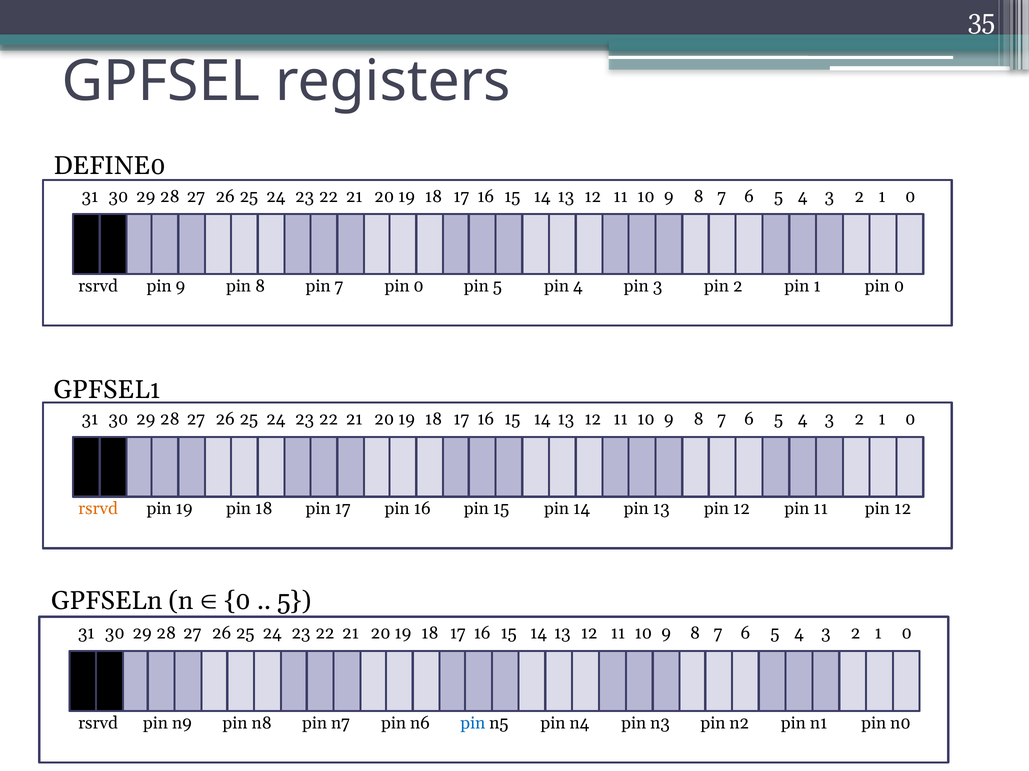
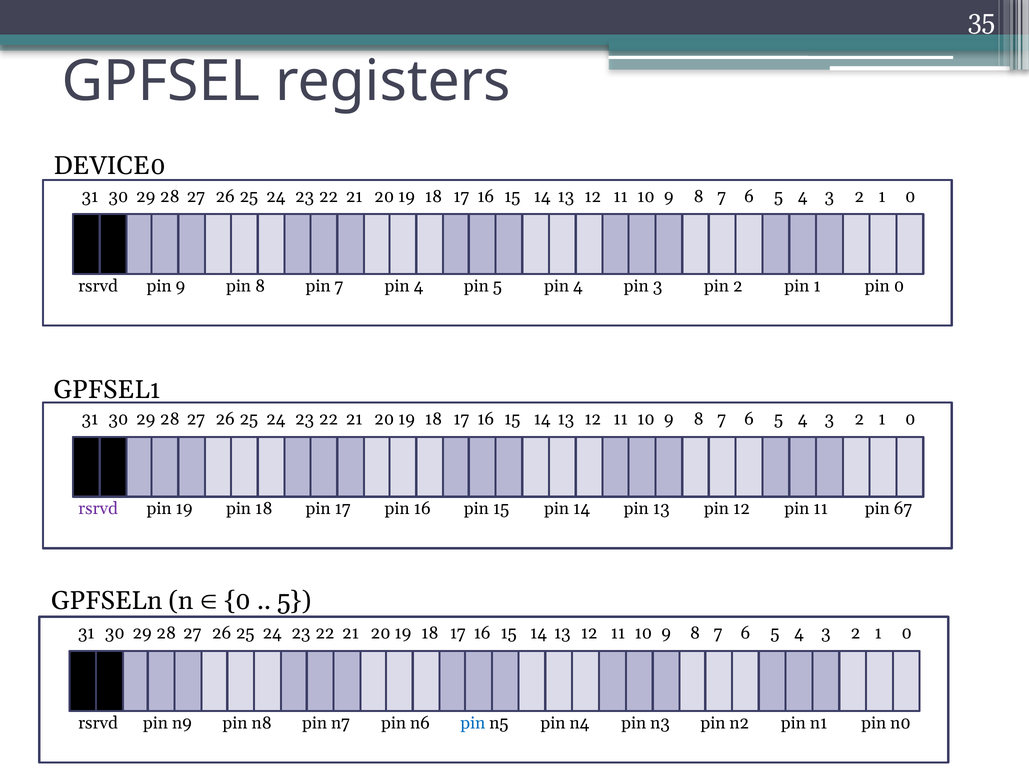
DEFINE0: DEFINE0 -> DEVICE0 (110, 166)
0: 0 -> 4 (419, 286)
rsrvd colour: orange -> purple (98, 509)
12: 12 -> 67 (903, 509)
